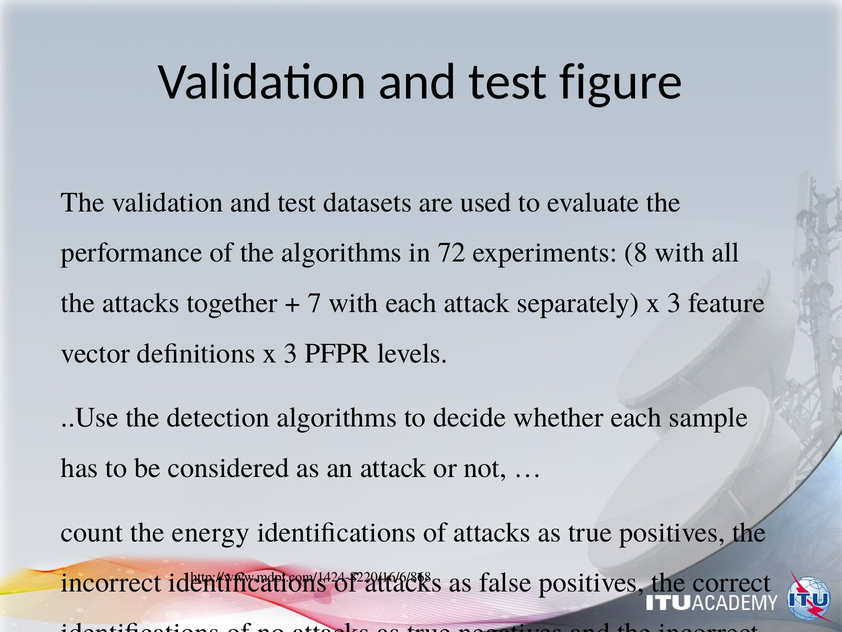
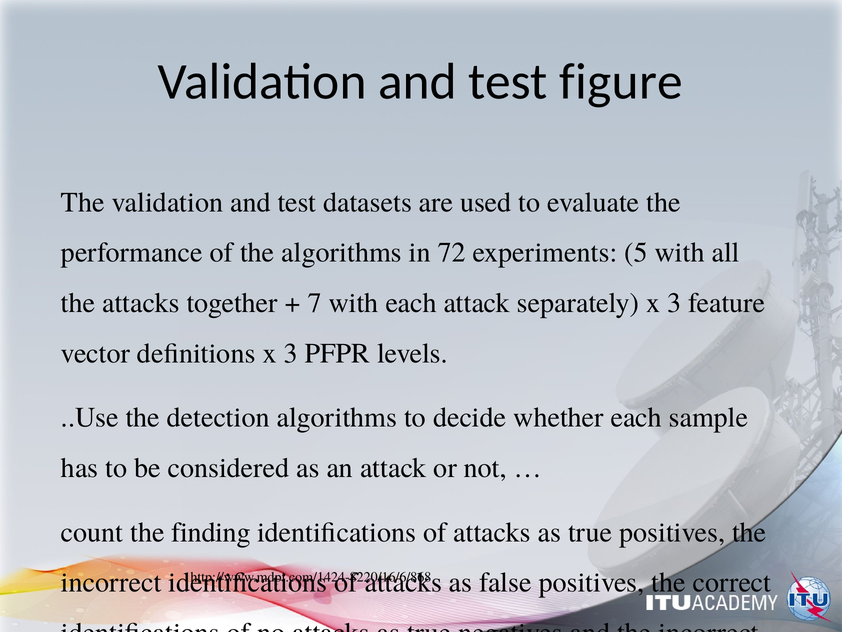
8: 8 -> 5 (636, 252)
energy: energy -> finding (211, 532)
